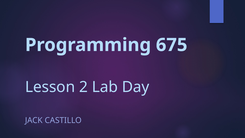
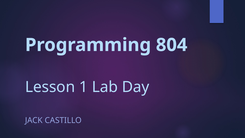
675: 675 -> 804 (172, 45)
2: 2 -> 1 (83, 87)
